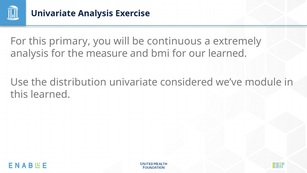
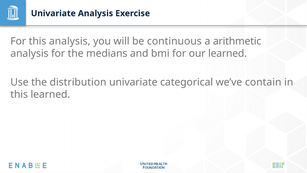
this primary: primary -> analysis (70, 41)
extremely: extremely -> arithmetic (237, 41)
measure: measure -> medians (107, 53)
considered: considered -> categorical (187, 82)
module: module -> contain (263, 82)
